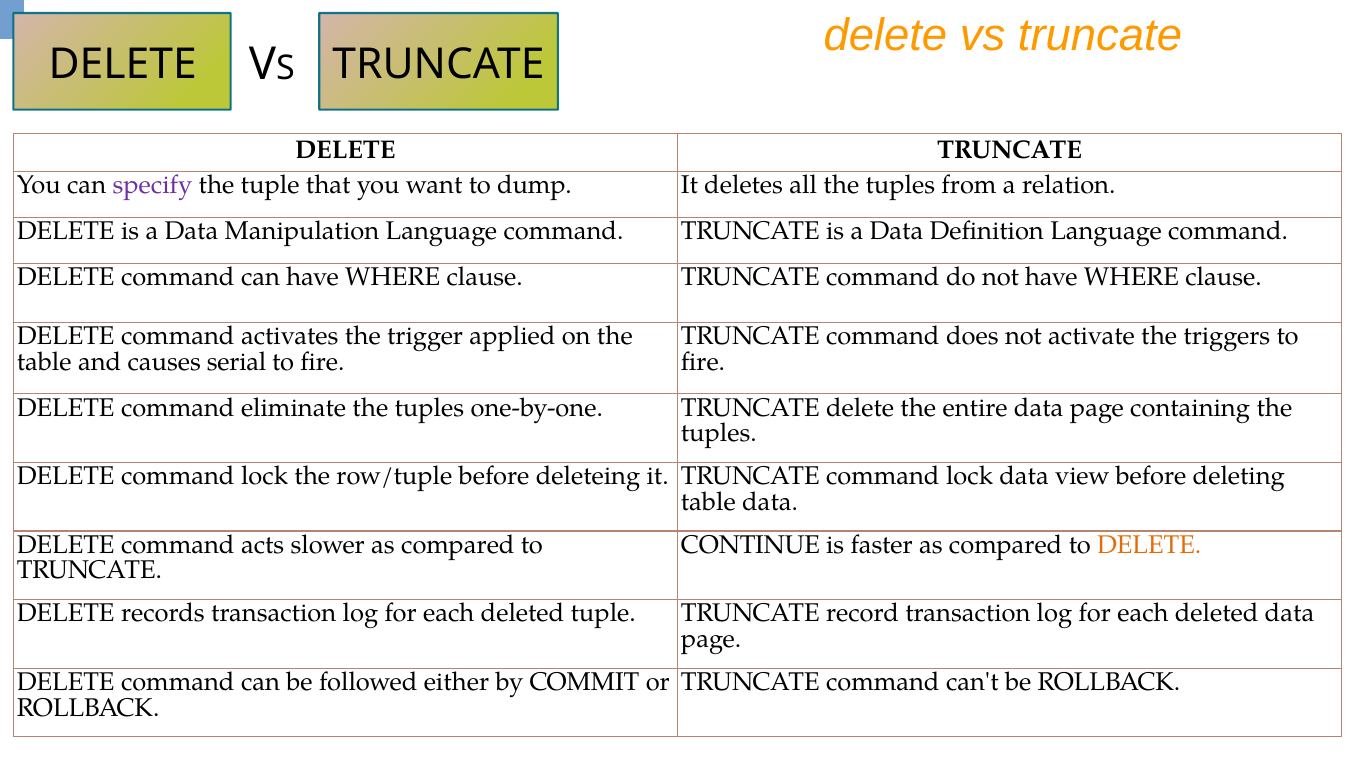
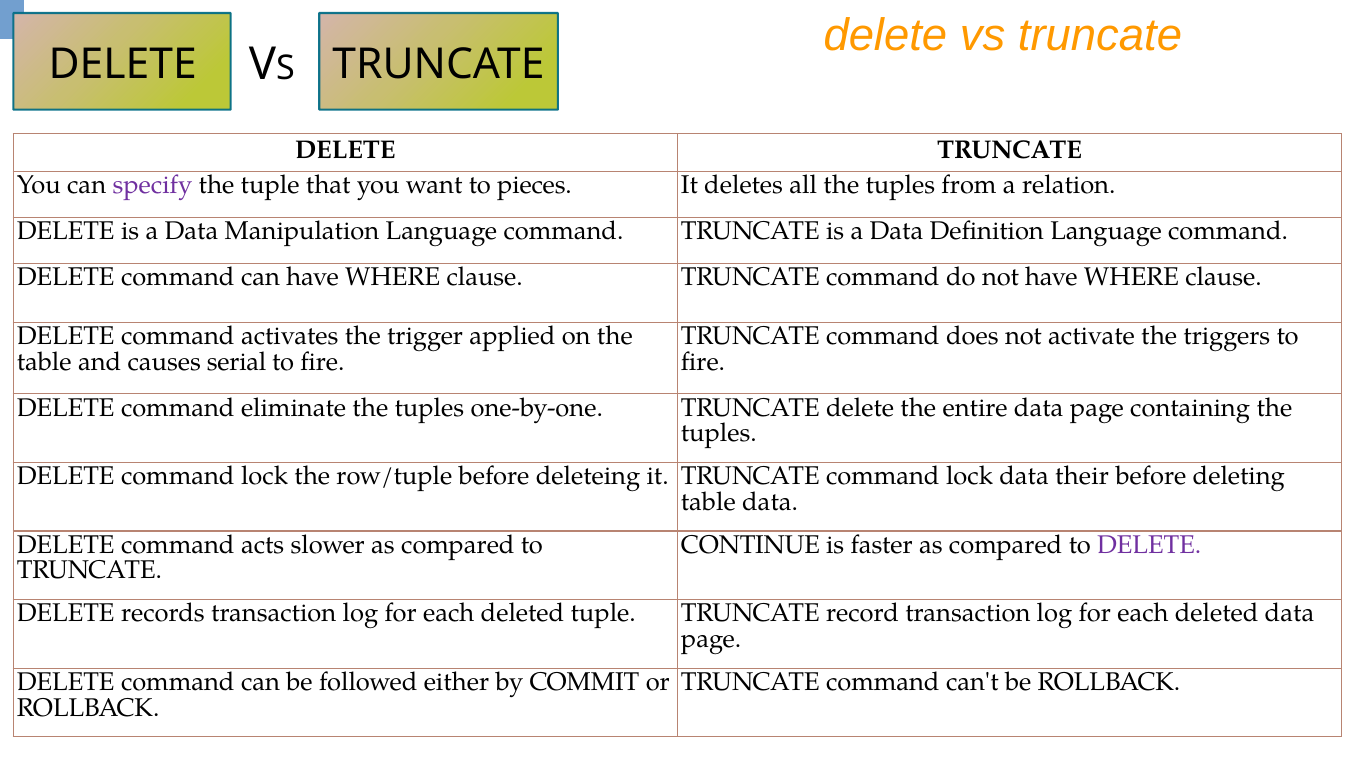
dump: dump -> pieces (535, 185)
view: view -> their (1082, 476)
DELETE colour: orange -> purple (1149, 545)
